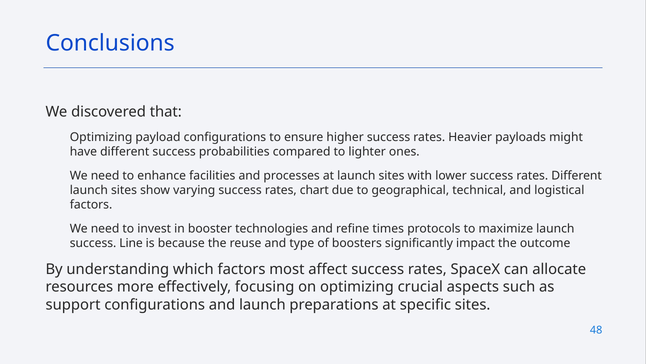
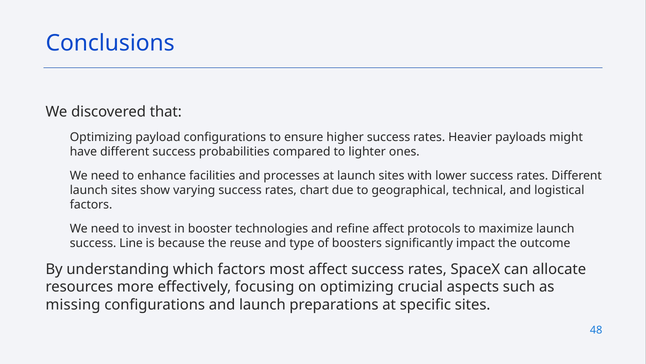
refine times: times -> affect (388, 229)
support: support -> missing (73, 304)
